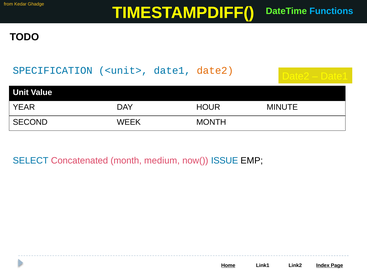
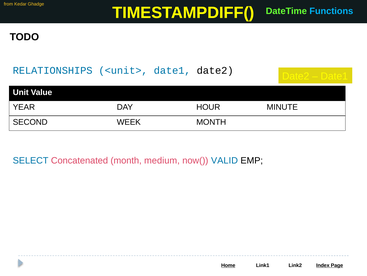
SPECIFICATION: SPECIFICATION -> RELATIONSHIPS (53, 70)
date2 colour: orange -> black (215, 70)
ISSUE: ISSUE -> VALID (224, 160)
